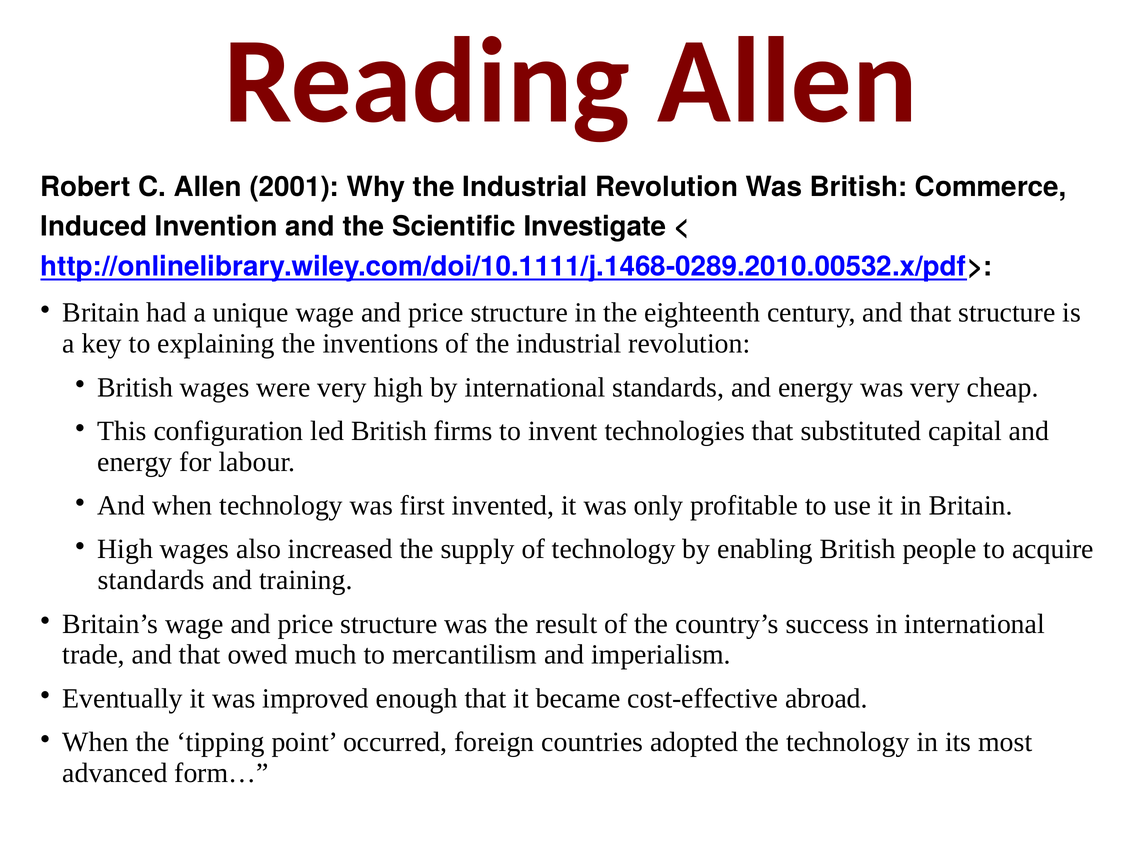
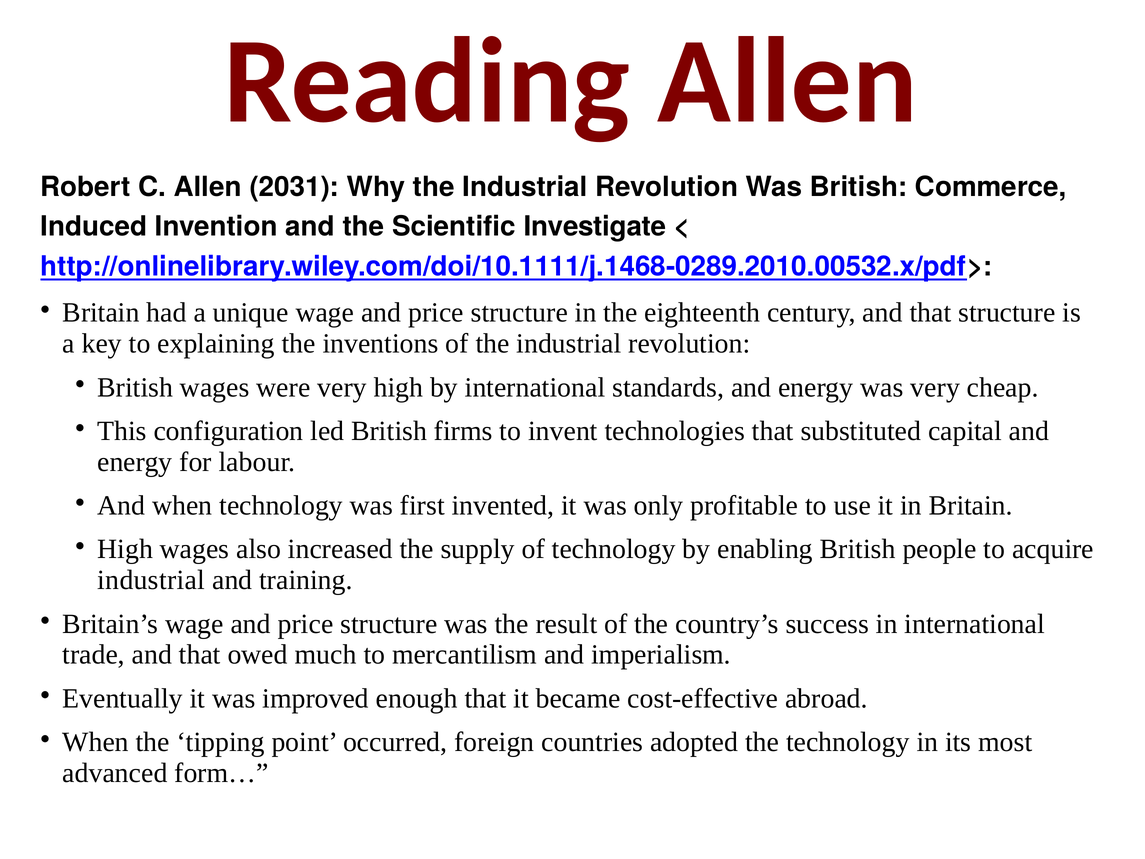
2001: 2001 -> 2031 (294, 187)
standards: standards -> industrial (151, 580)
